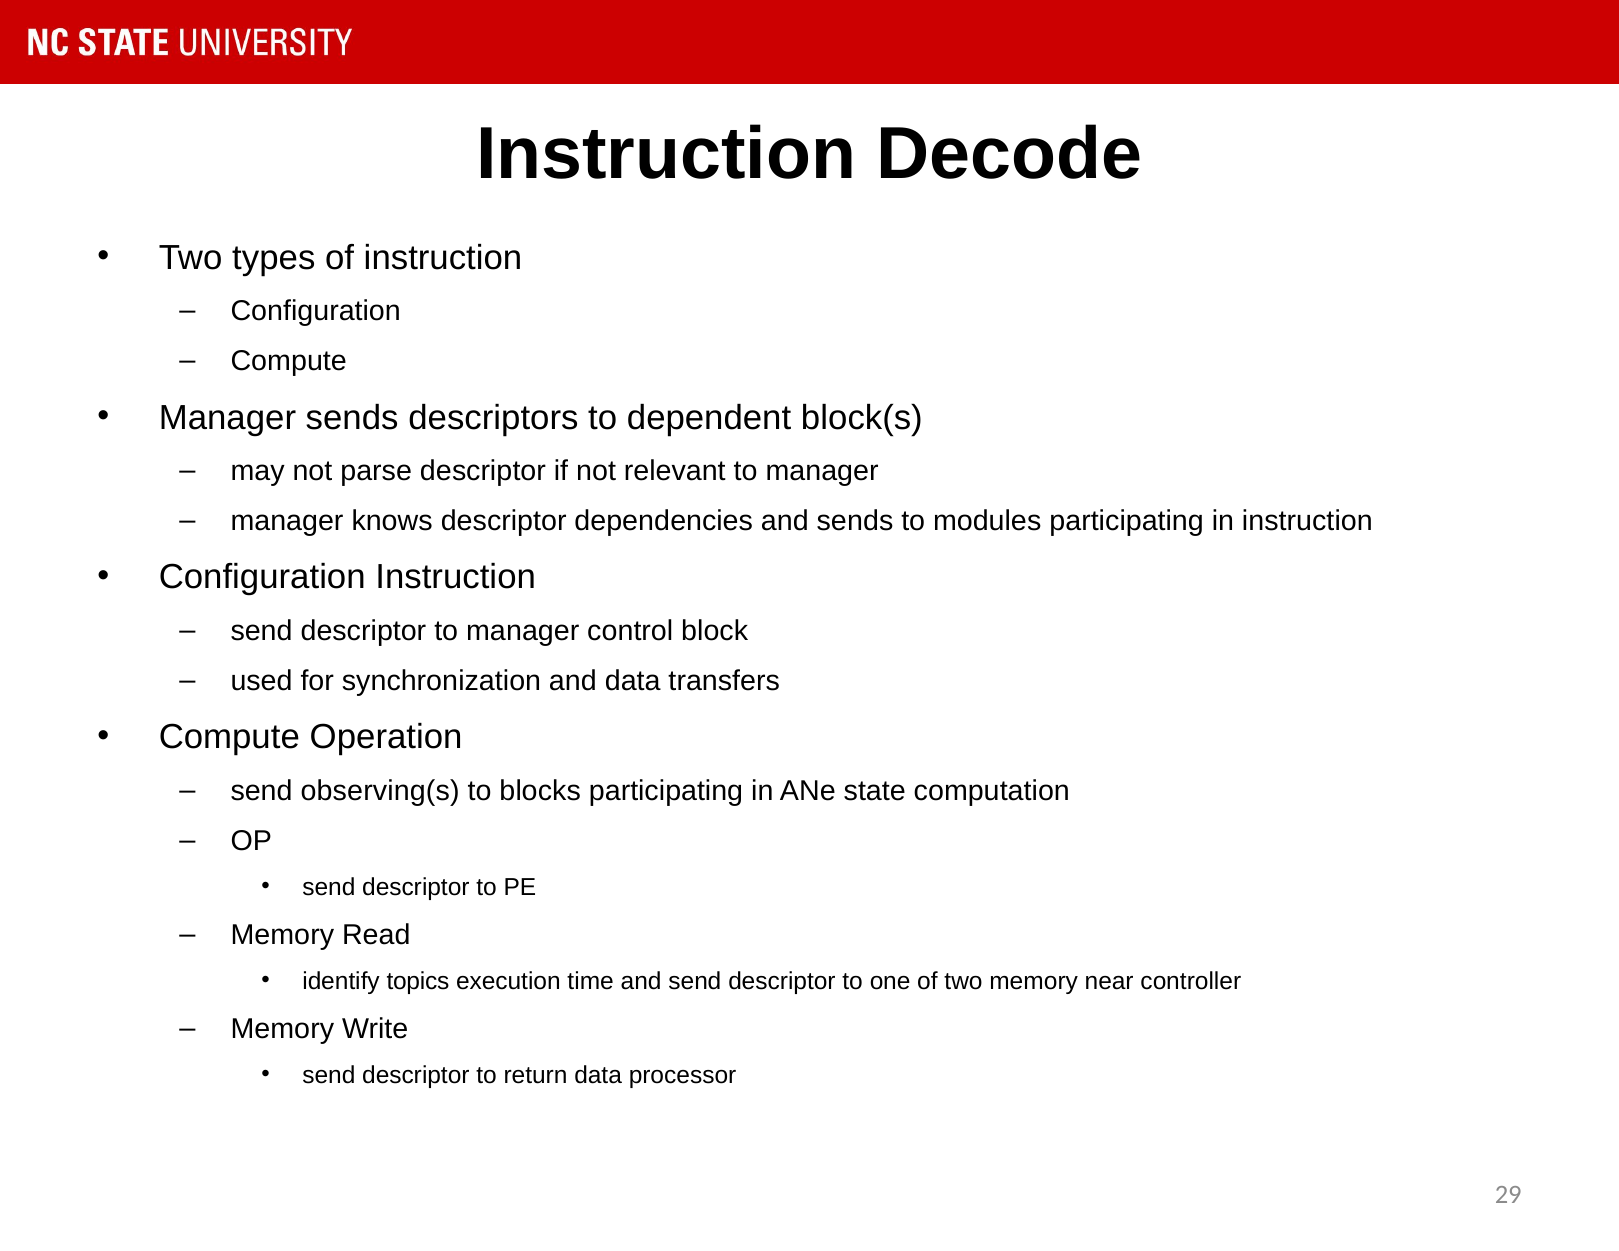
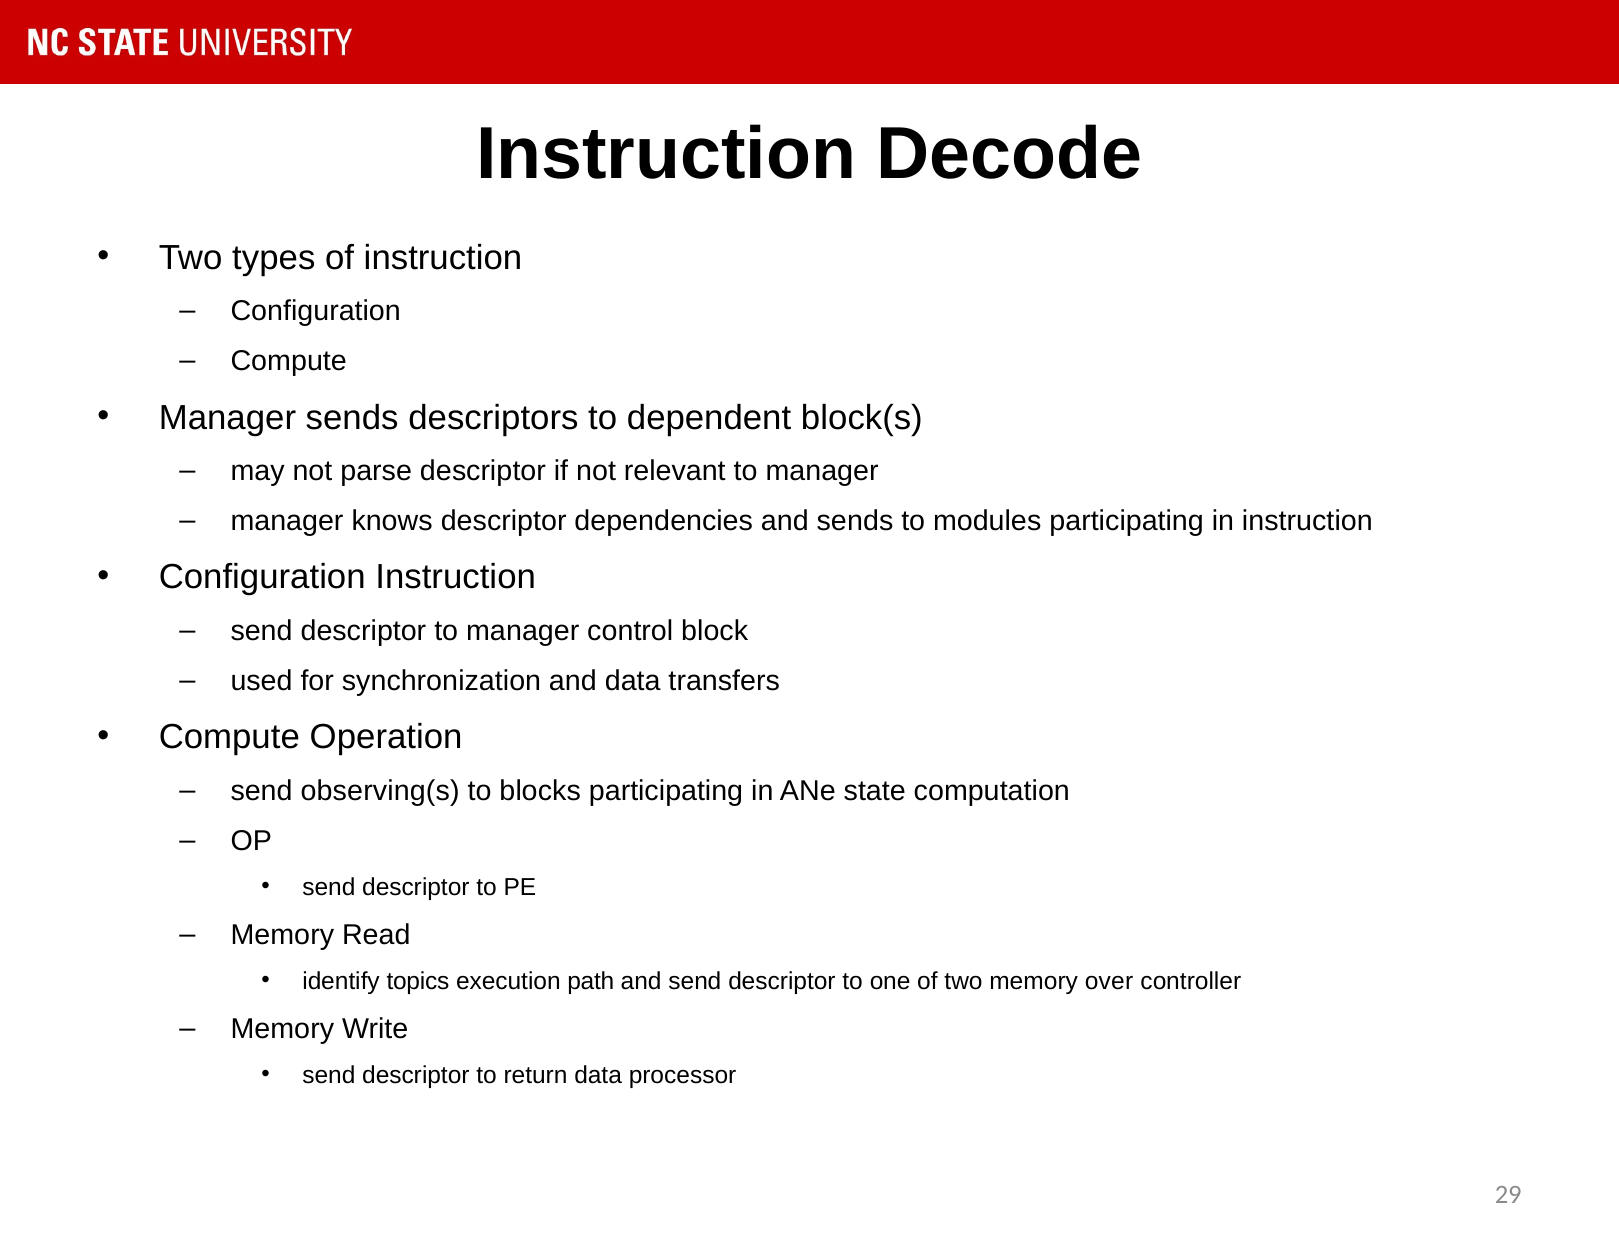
time: time -> path (591, 981)
near: near -> over (1109, 981)
